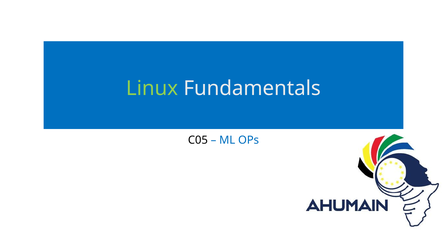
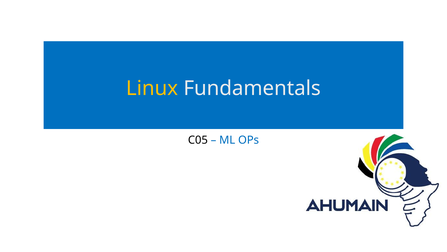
Linux colour: light green -> yellow (152, 88)
